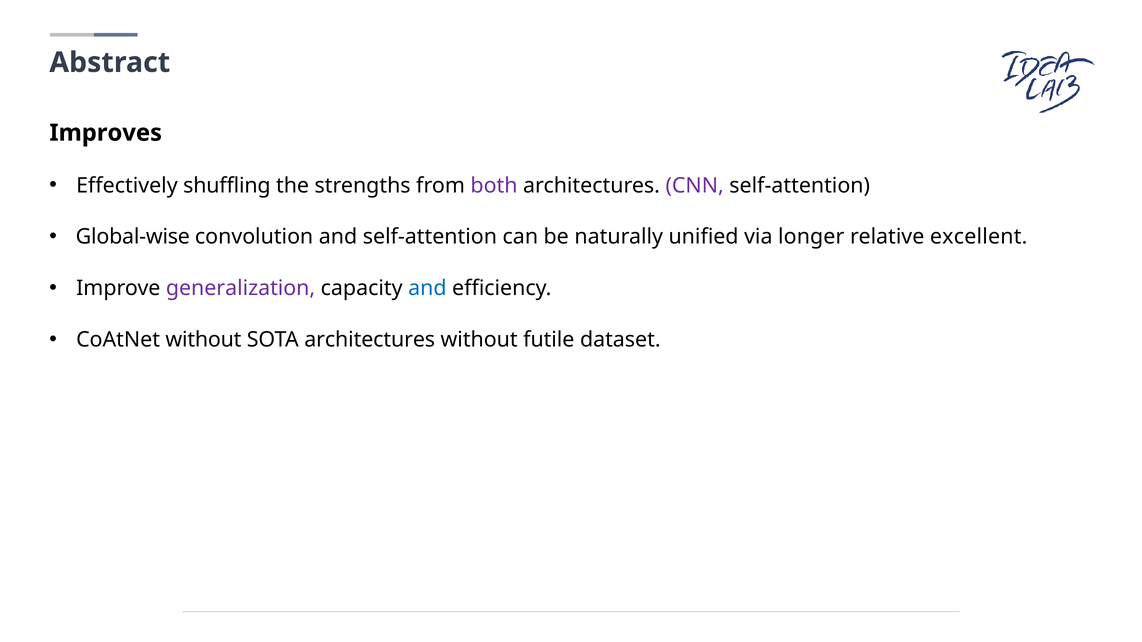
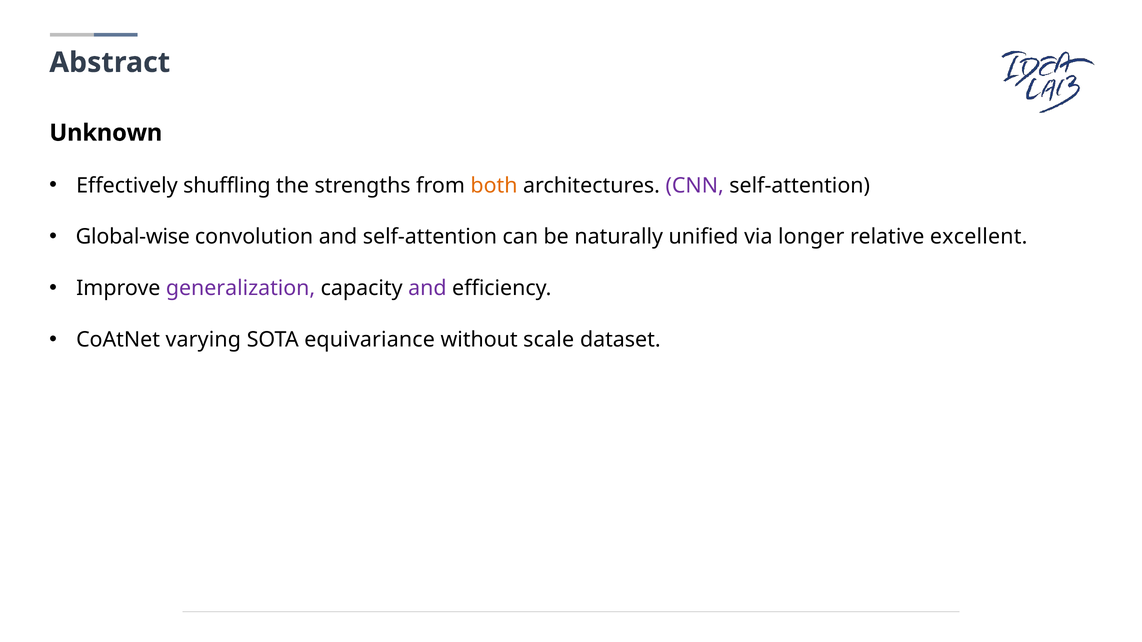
Improves: Improves -> Unknown (106, 133)
both colour: purple -> orange (494, 186)
and colour: blue -> purple (427, 288)
CoAtNet without: without -> varying (203, 340)
SOTA architectures: architectures -> equivariance (370, 340)
futile: futile -> scale (549, 340)
